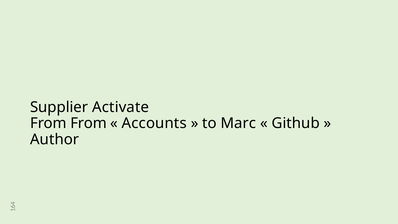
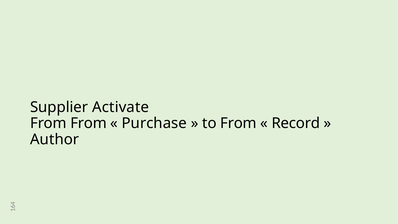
Accounts: Accounts -> Purchase (154, 123)
to Marc: Marc -> From (238, 123)
Github: Github -> Record (296, 123)
